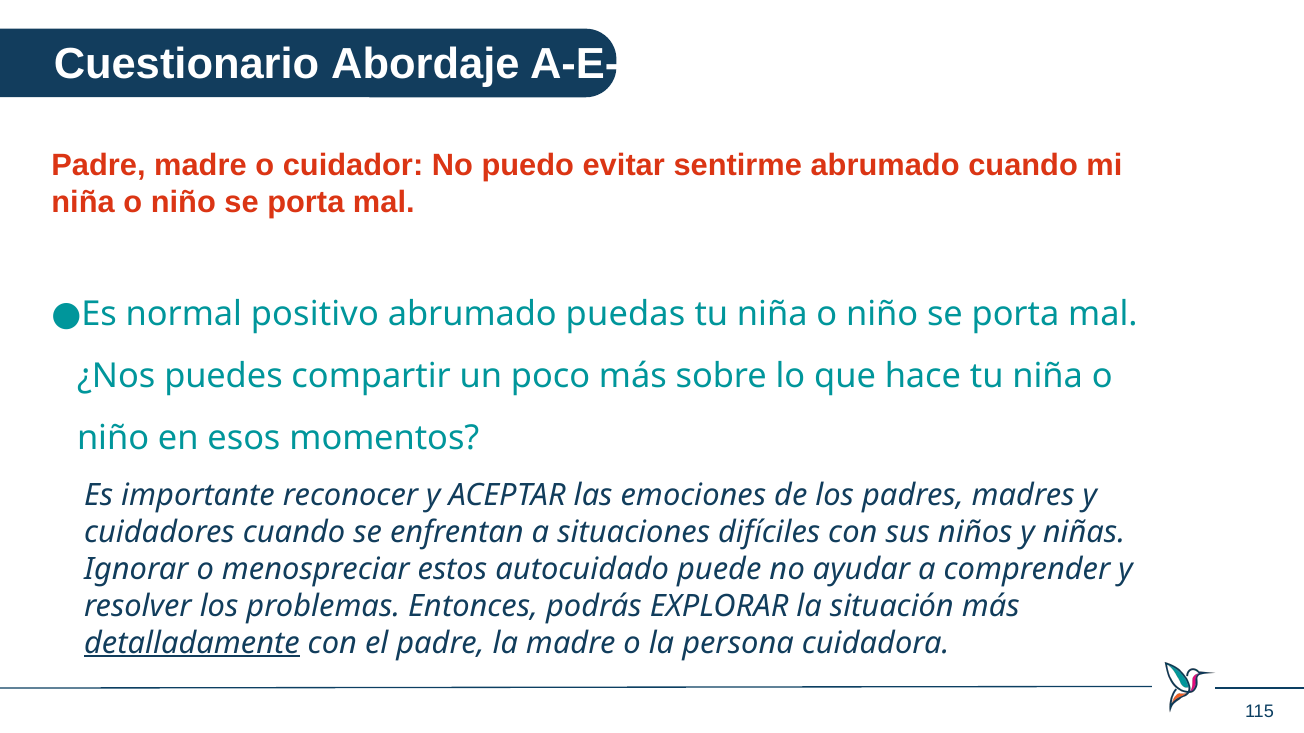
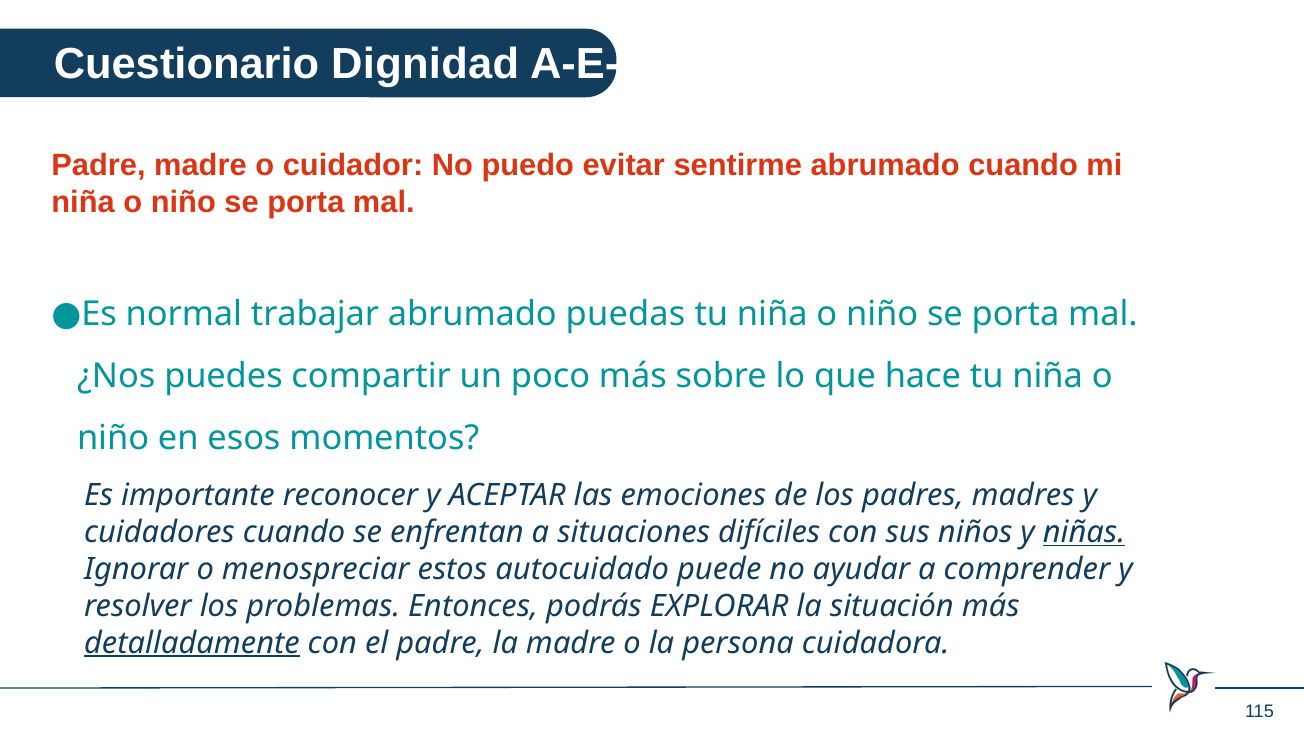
Abordaje: Abordaje -> Dignidad (425, 64)
positivo: positivo -> trabajar (315, 315)
niñas underline: none -> present (1084, 533)
